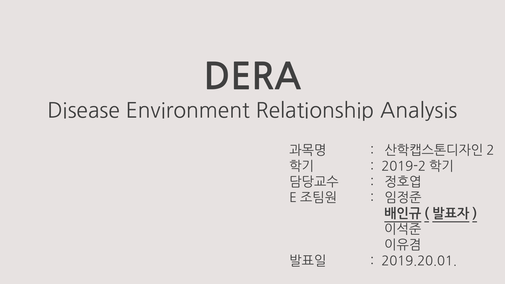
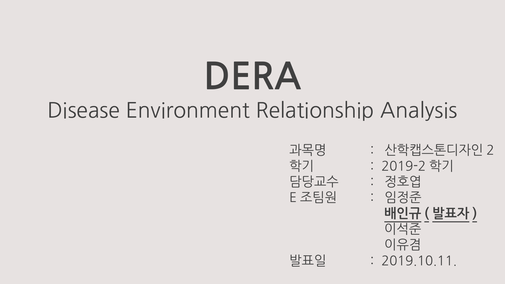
2019.20.01: 2019.20.01 -> 2019.10.11 (419, 261)
